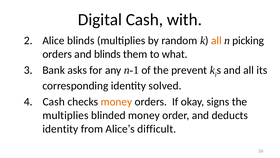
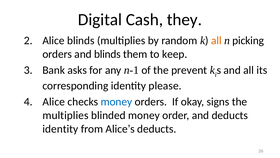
with: with -> they (184, 20)
what: what -> keep (175, 54)
solved: solved -> please (165, 85)
Cash: Cash -> Alice (54, 101)
money colour: orange -> blue (116, 101)
Alice’s difficult: difficult -> deducts (157, 129)
